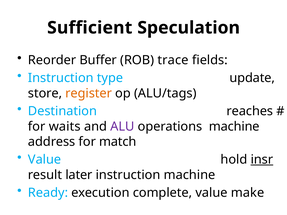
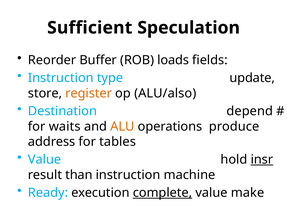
trace: trace -> loads (173, 60)
ALU/tags: ALU/tags -> ALU/also (165, 93)
reaches: reaches -> depend (250, 111)
ALU colour: purple -> orange (122, 127)
operations machine: machine -> produce (234, 127)
match: match -> tables (118, 142)
later: later -> than (79, 175)
complete underline: none -> present (162, 193)
